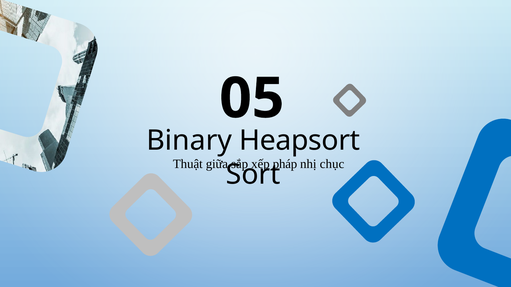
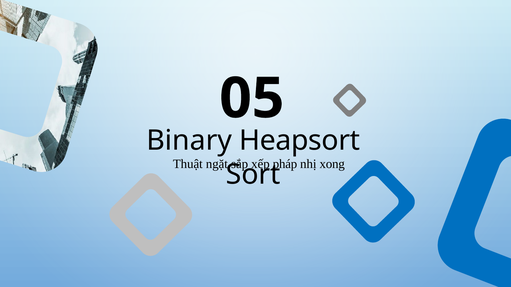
giữa: giữa -> ngặt (217, 164)
chục: chục -> xong (332, 164)
